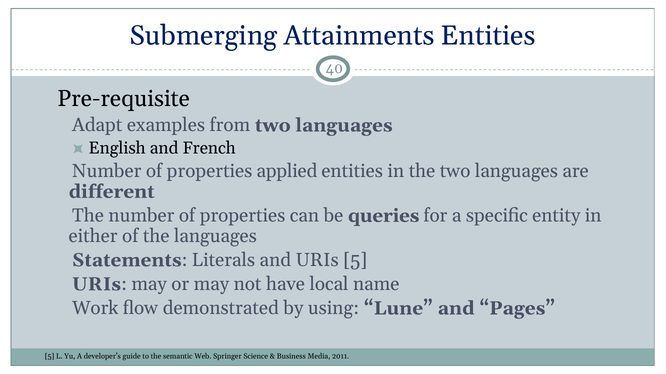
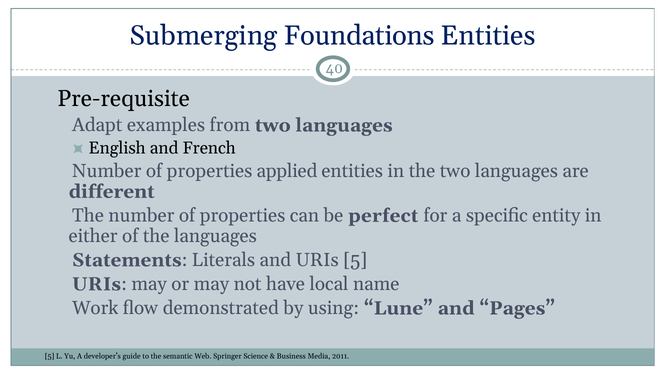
Attainments: Attainments -> Foundations (359, 36)
queries: queries -> perfect (383, 216)
